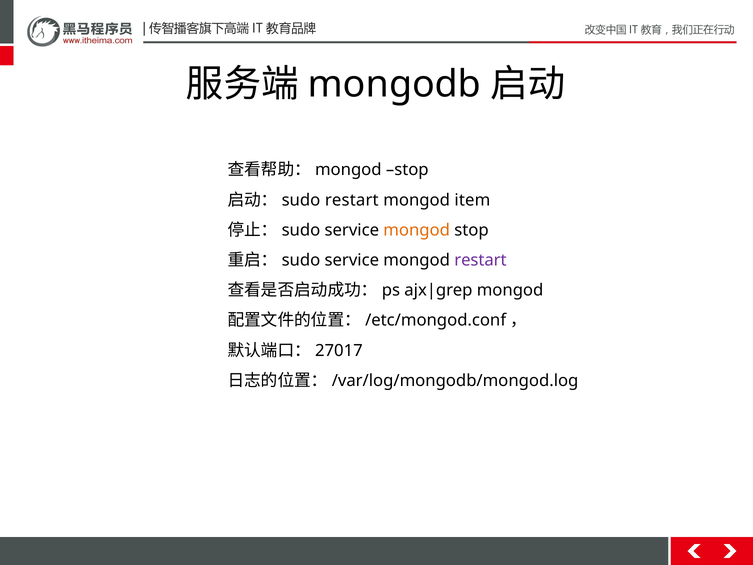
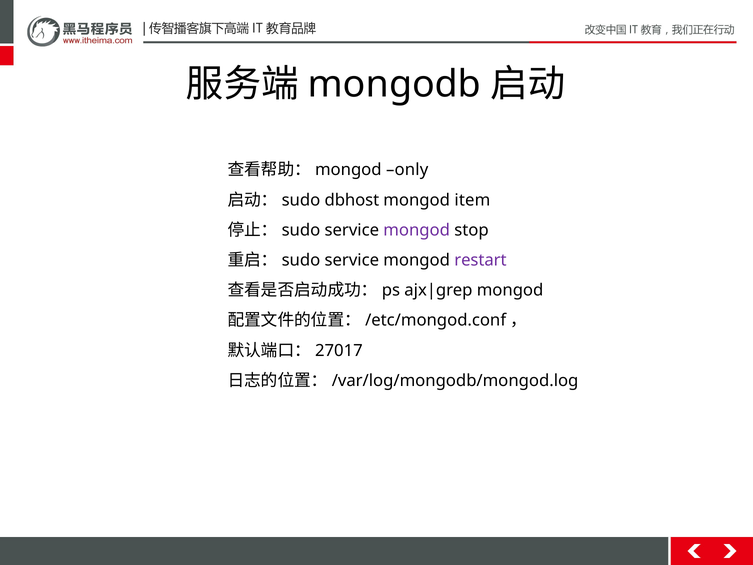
stop: stop -> only (407, 170)
restart: restart -> dbhost (352, 200)
mongod colour: orange -> purple (417, 230)
